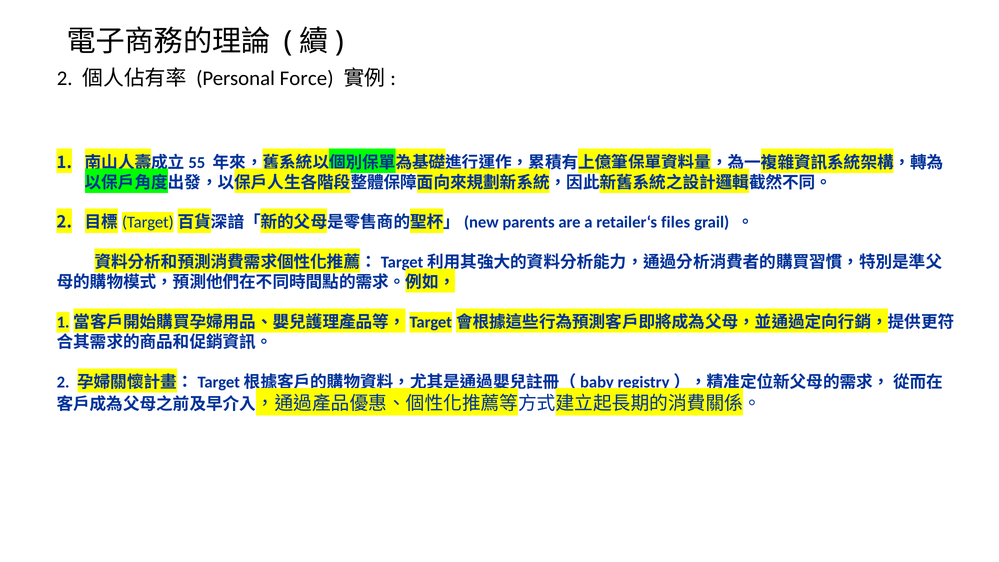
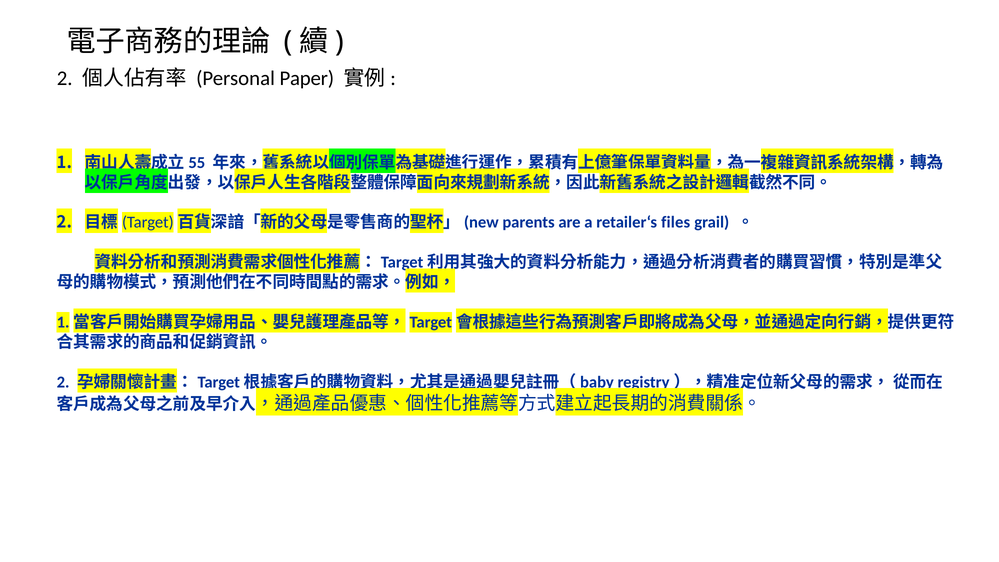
Force: Force -> Paper (307, 78)
